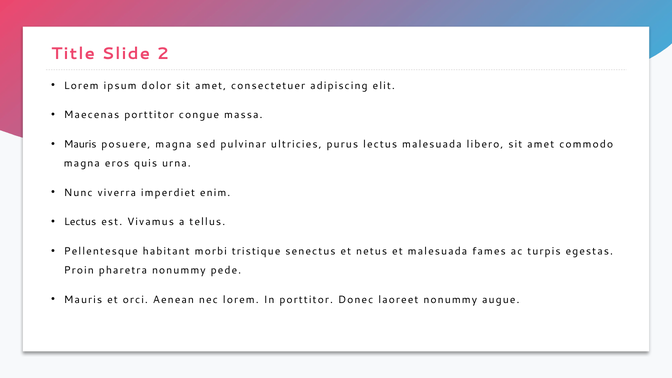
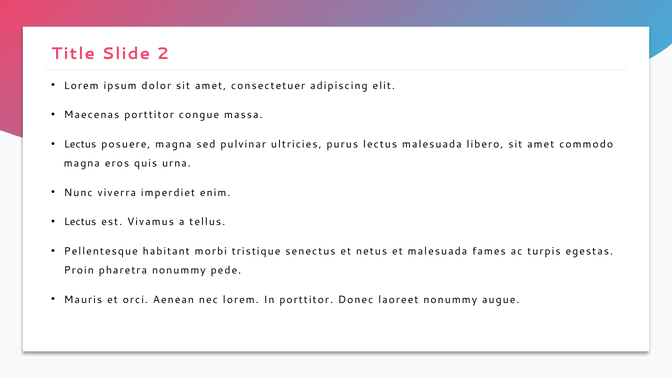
Mauris: Mauris -> Lectus (80, 144)
